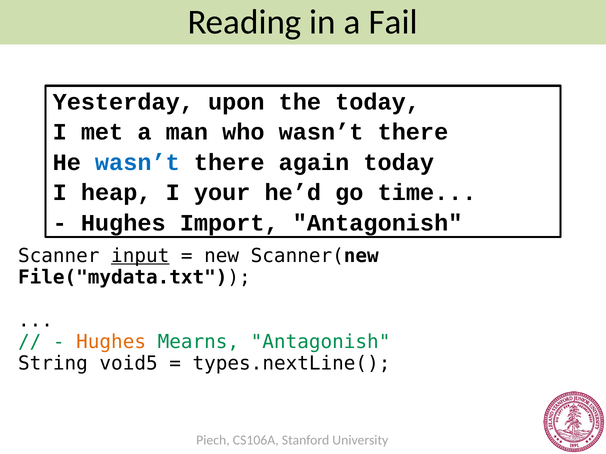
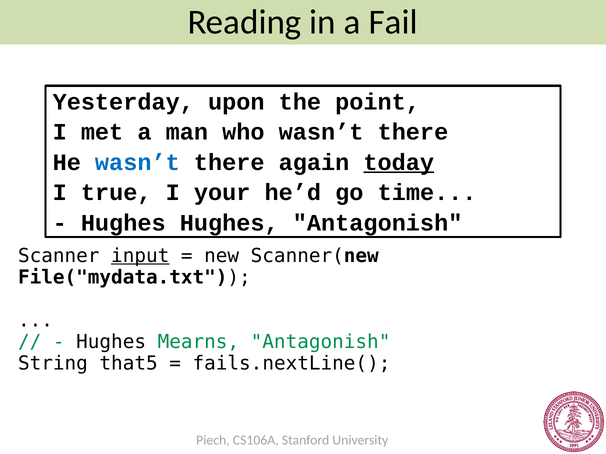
the today: today -> point (378, 102)
today underline: none -> present (399, 162)
heap: heap -> true (116, 193)
Hughes Import: Import -> Hughes (229, 223)
Hughes colour: orange -> black (111, 342)
void5: void5 -> that5 (129, 364)
types.nextLine(: types.nextLine( -> fails.nextLine( (291, 364)
